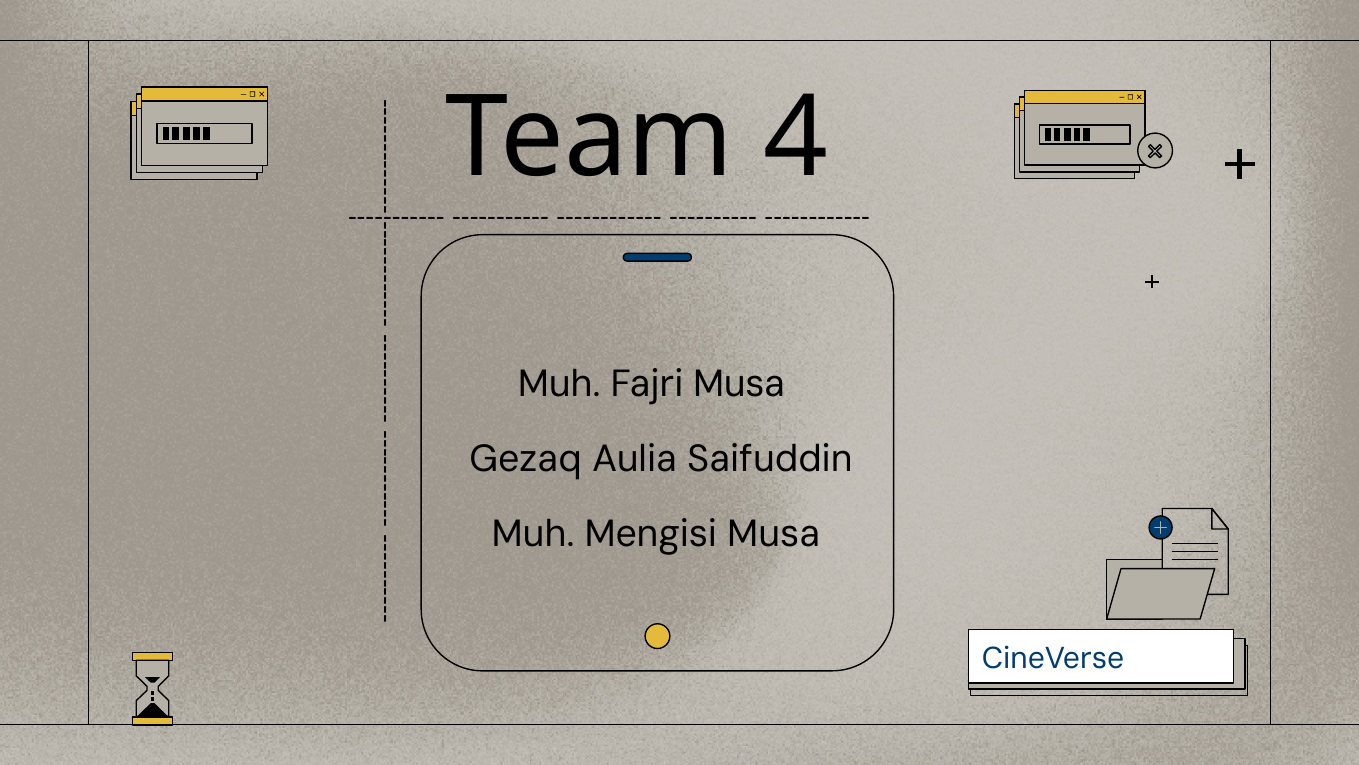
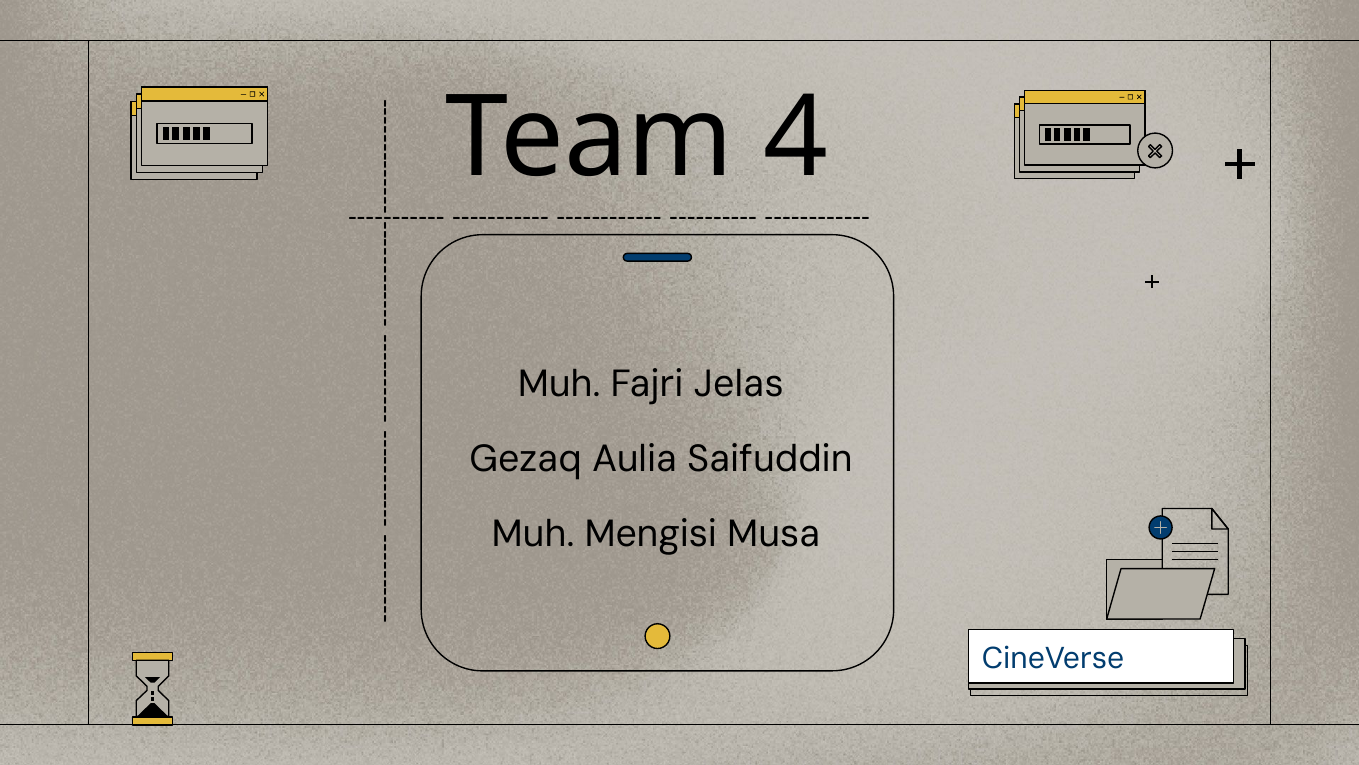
Fajri Musa: Musa -> Jelas (739, 384)
